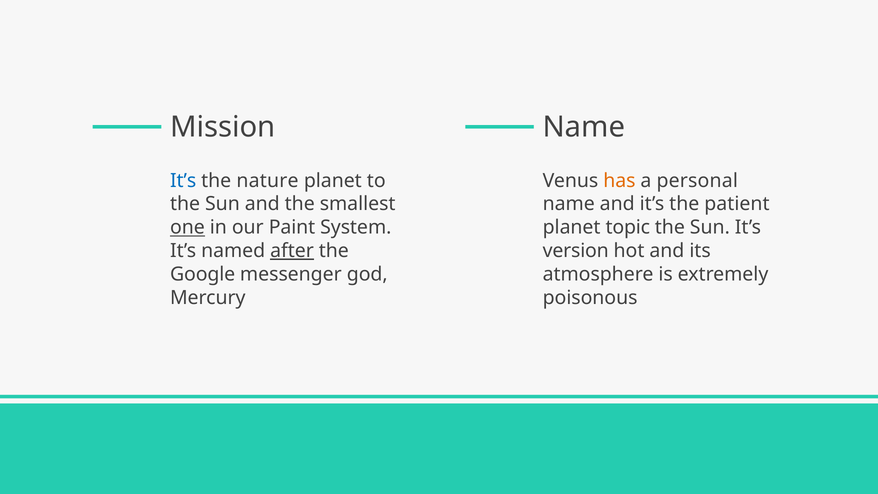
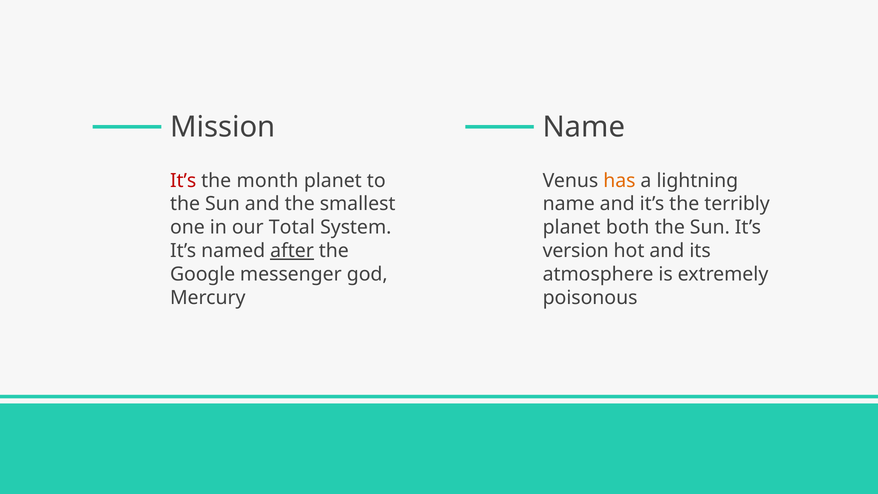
It’s colour: blue -> red (183, 181)
nature: nature -> month (267, 181)
personal: personal -> lightning (697, 181)
patient: patient -> terribly (737, 204)
one underline: present -> none (187, 227)
Paint: Paint -> Total (292, 227)
topic: topic -> both (628, 227)
